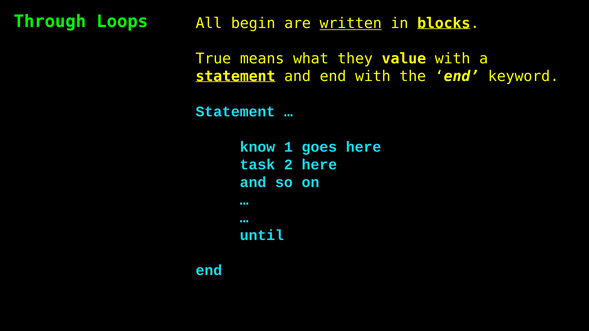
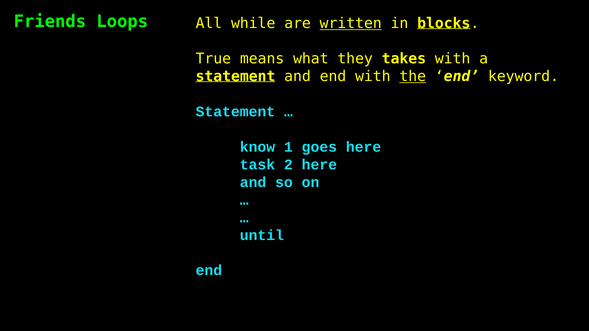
Through: Through -> Friends (50, 22)
begin: begin -> while (253, 23)
value: value -> takes (404, 59)
the underline: none -> present (413, 76)
